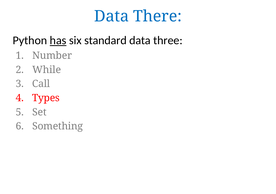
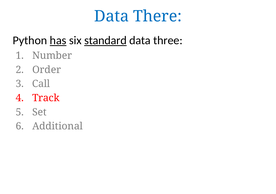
standard underline: none -> present (105, 41)
While: While -> Order (47, 70)
Types: Types -> Track (46, 98)
Something: Something -> Additional (58, 127)
